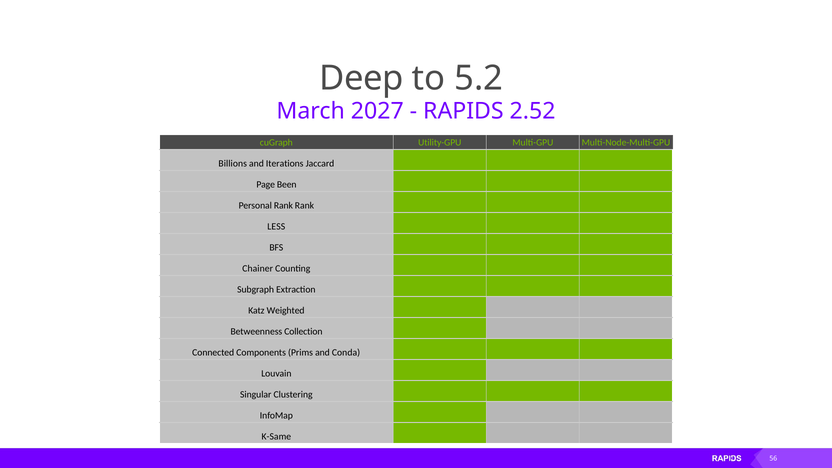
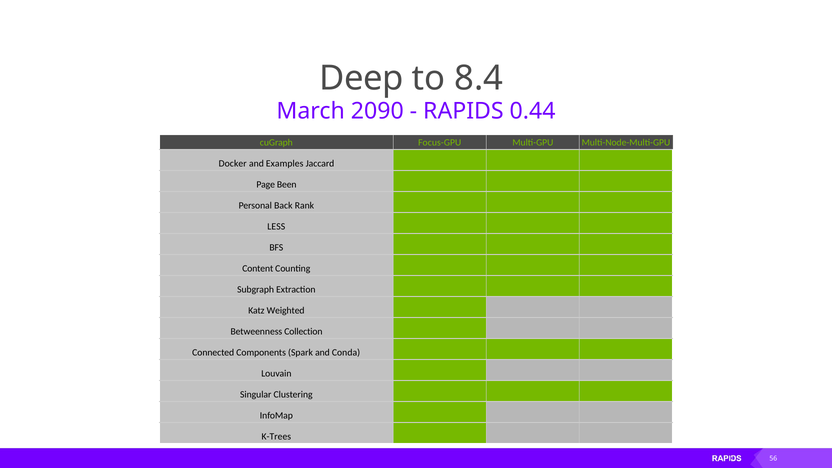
5.2: 5.2 -> 8.4 (479, 78)
2027: 2027 -> 2090 (377, 111)
2.52: 2.52 -> 0.44 (533, 111)
Utility-GPU: Utility-GPU -> Focus-GPU (440, 143)
Billions: Billions -> Docker (233, 164)
Iterations: Iterations -> Examples (285, 164)
Personal Rank: Rank -> Back (283, 206)
Chainer: Chainer -> Content (258, 269)
Prims: Prims -> Spark (301, 352)
K-Same: K-Same -> K-Trees (276, 436)
